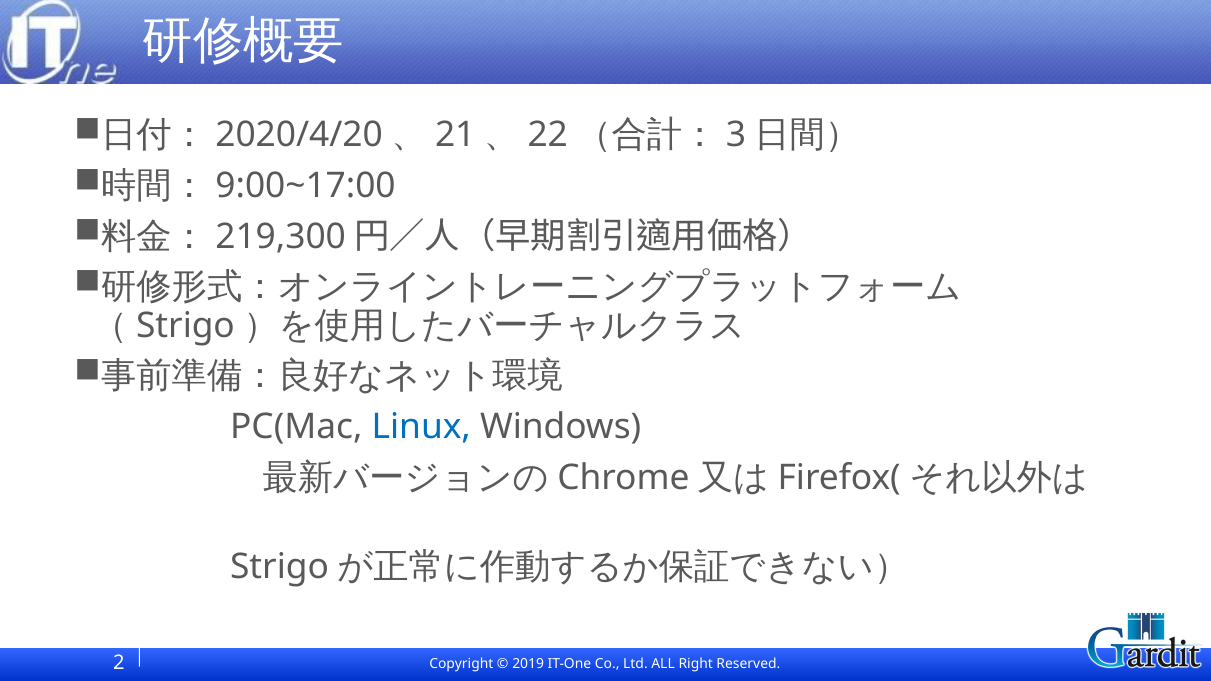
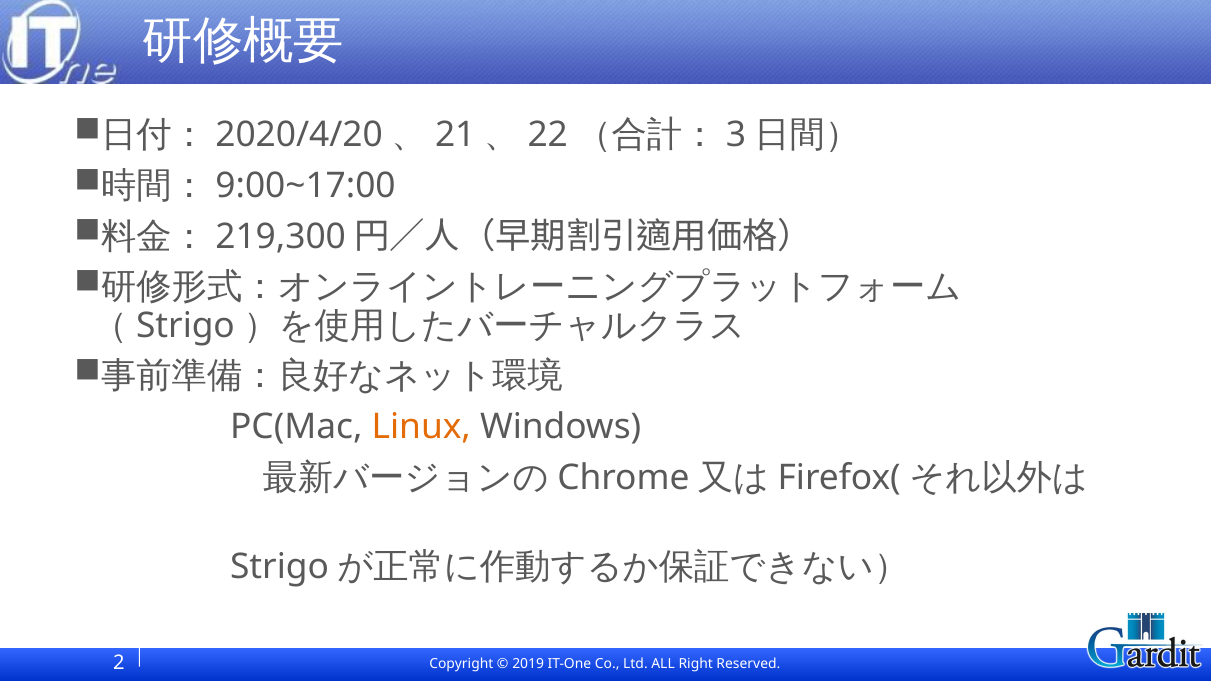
Linux colour: blue -> orange (421, 427)
